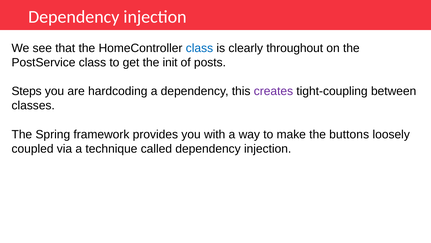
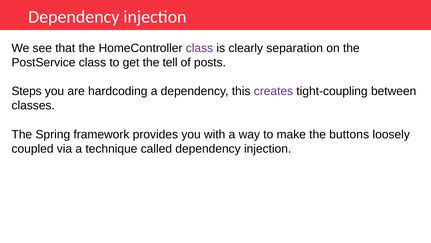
class colour: blue -> purple (199, 48)
throughout: throughout -> separation (295, 48)
init: init -> tell (170, 62)
